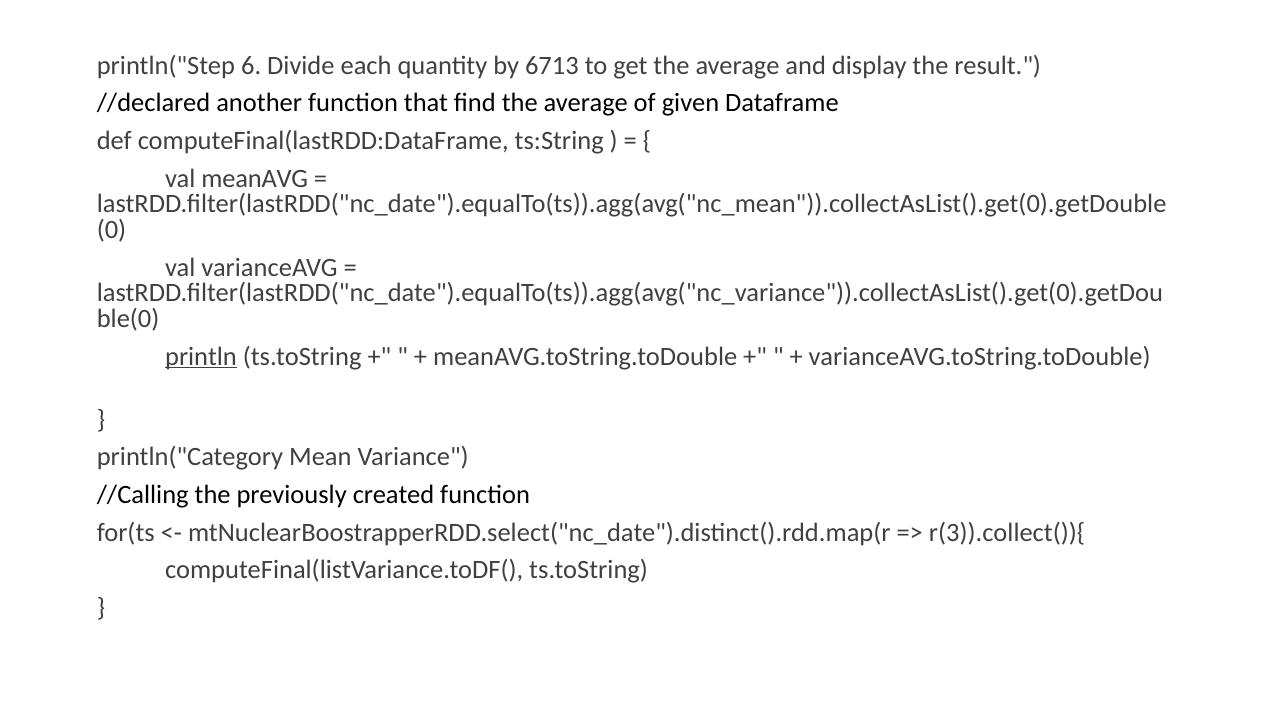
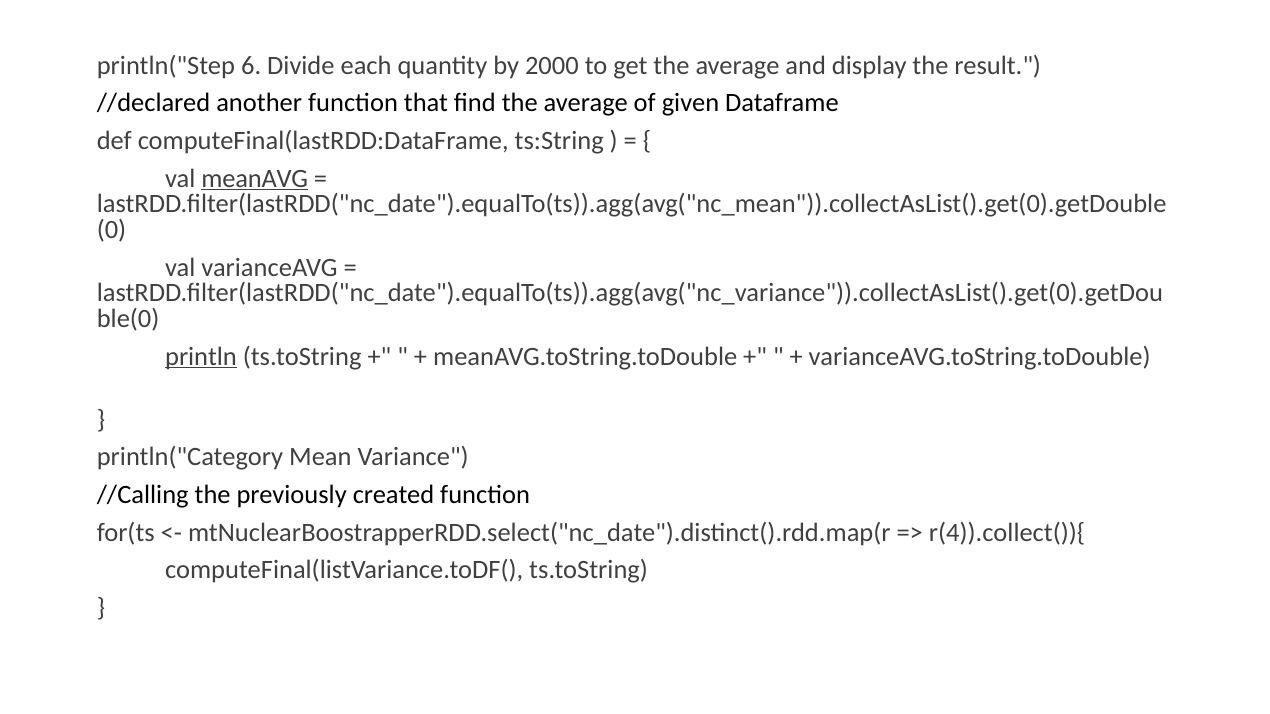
6713: 6713 -> 2000 (552, 66)
meanAVG underline: none -> present (255, 178)
r(3)).collect()){: r(3)).collect()){ -> r(4)).collect()){ (1007, 533)
